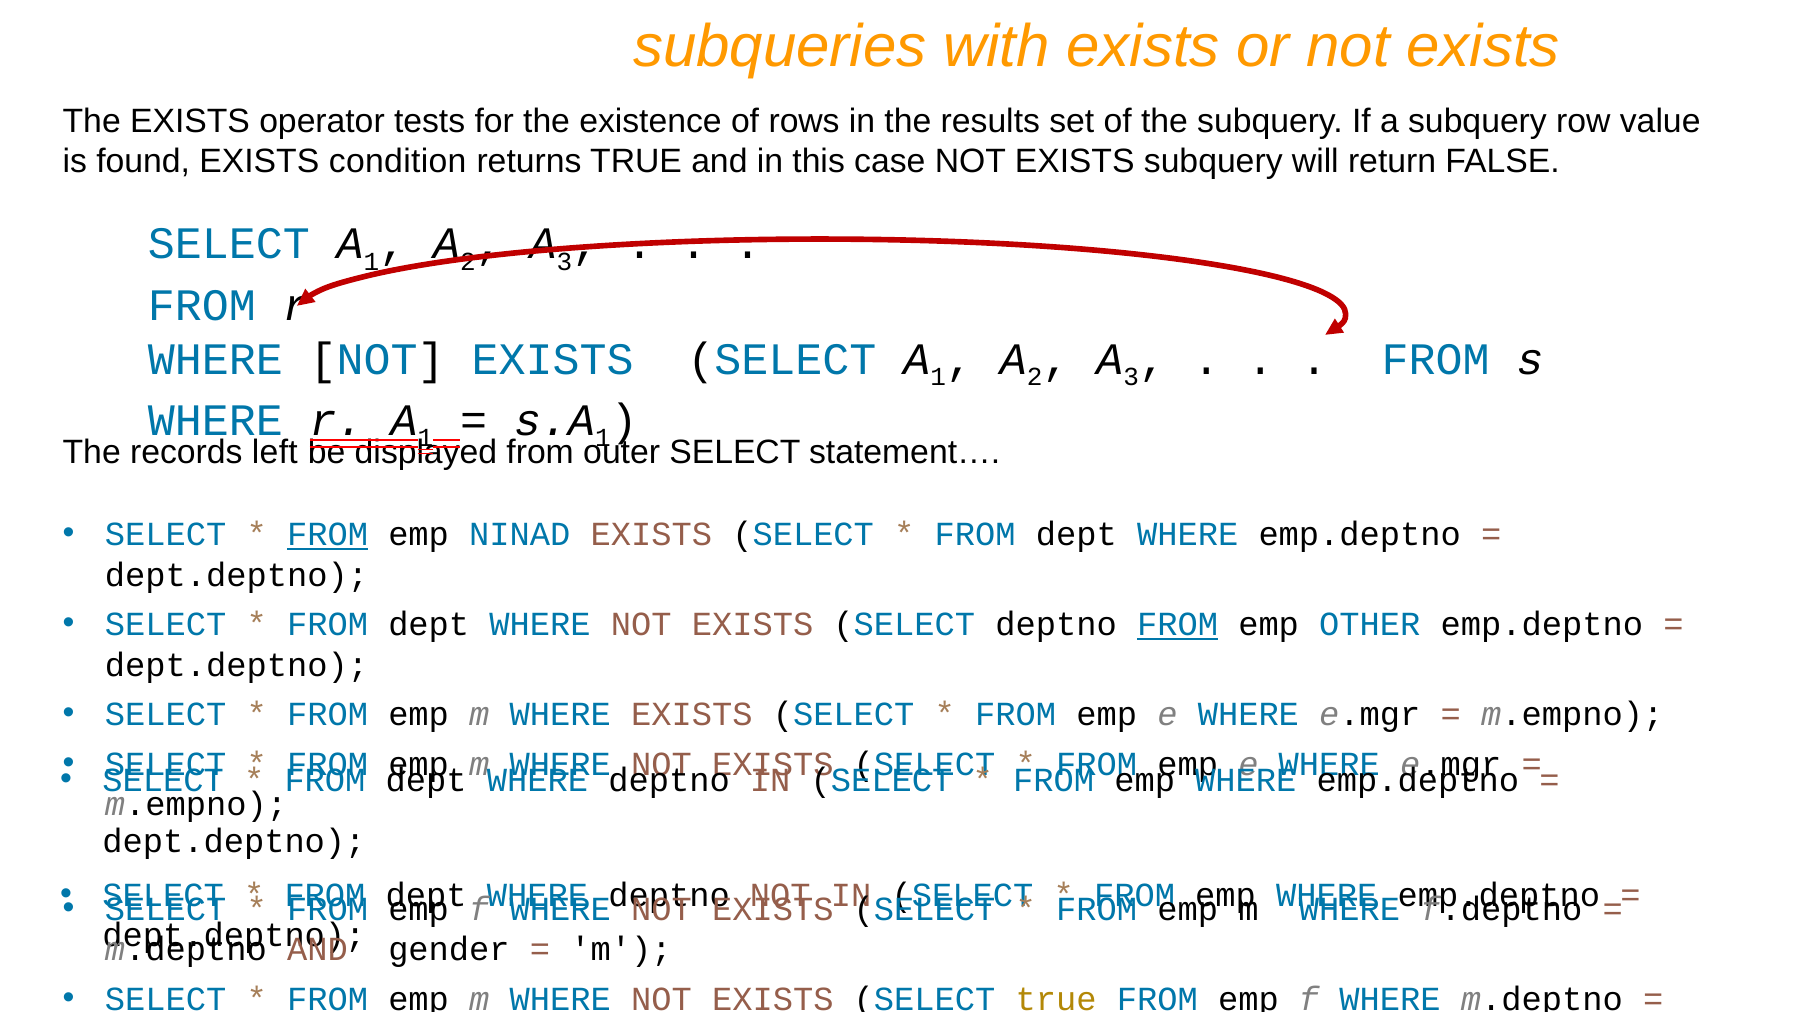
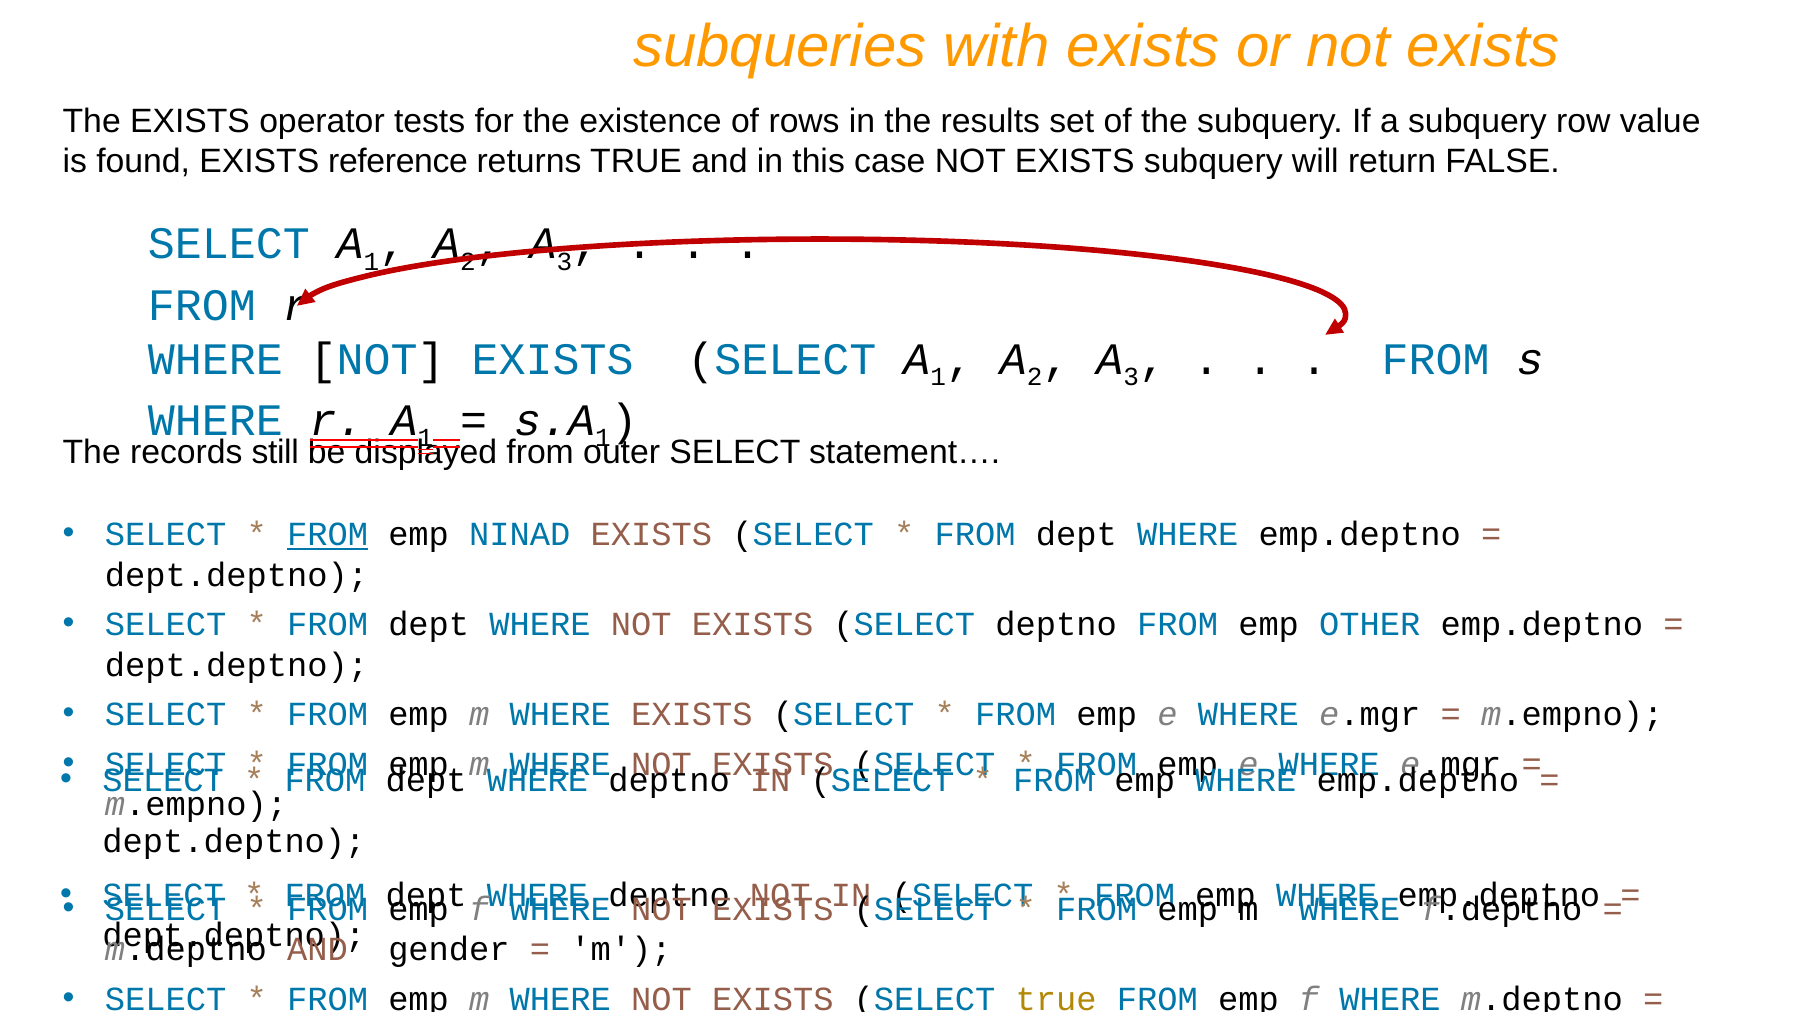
condition: condition -> reference (398, 162)
left: left -> still (275, 452)
FROM underline: present -> none (1178, 624)
